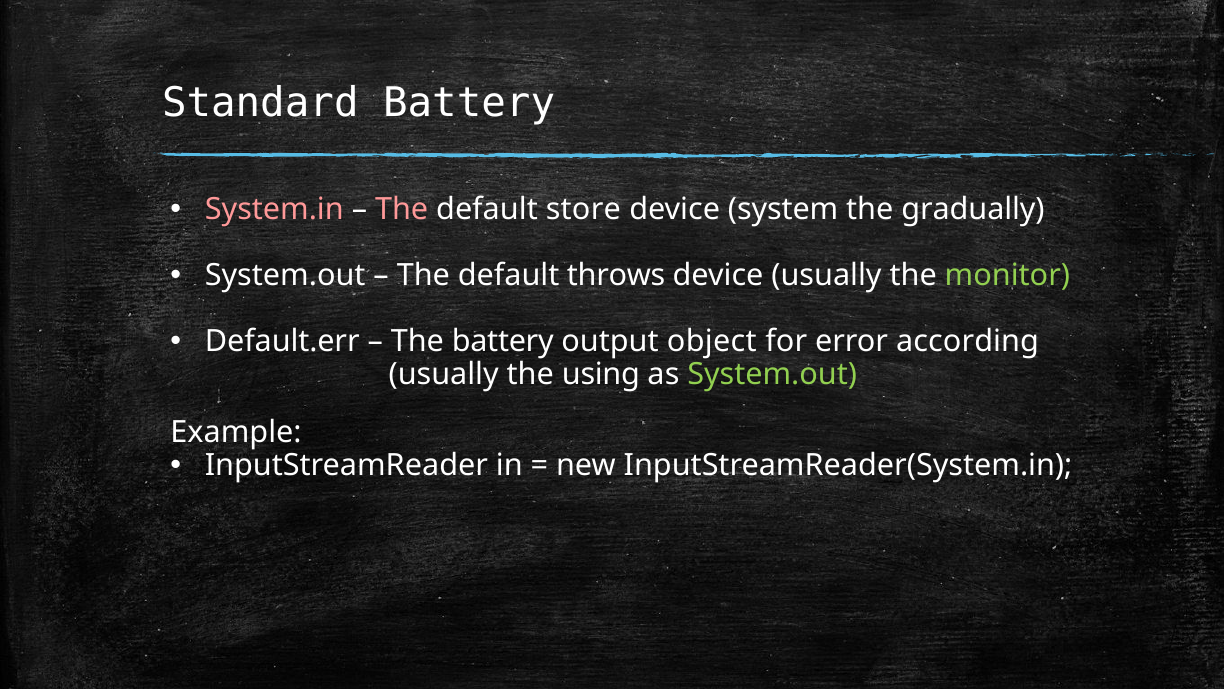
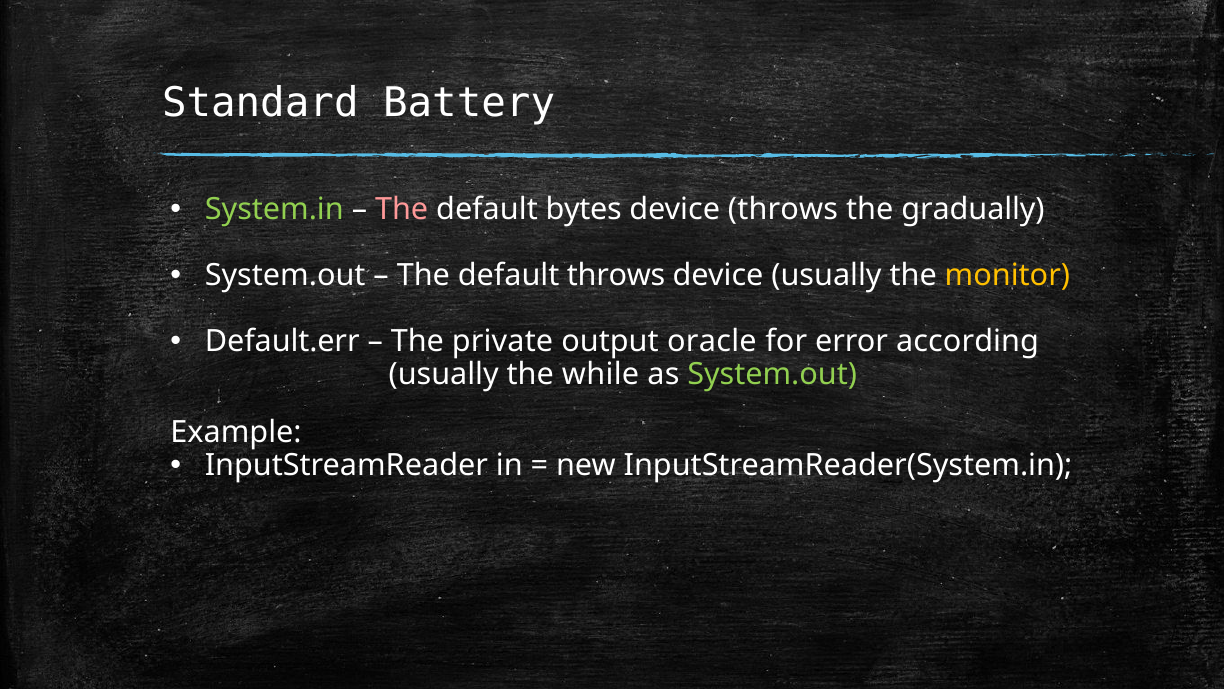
System.in colour: pink -> light green (274, 209)
store: store -> bytes (584, 209)
device system: system -> throws (783, 209)
monitor colour: light green -> yellow (1007, 276)
The battery: battery -> private (503, 342)
object: object -> oracle (712, 342)
using: using -> while (601, 375)
